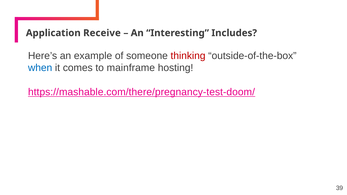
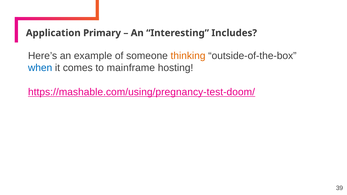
Receive: Receive -> Primary (102, 33)
thinking colour: red -> orange (188, 56)
https://mashable.com/there/pregnancy-test-doom/: https://mashable.com/there/pregnancy-test-doom/ -> https://mashable.com/using/pregnancy-test-doom/ (141, 92)
